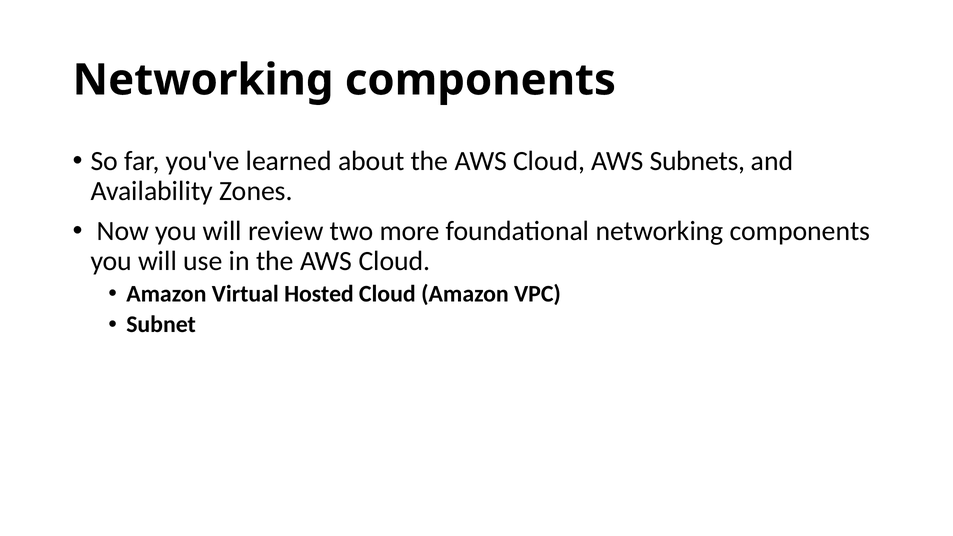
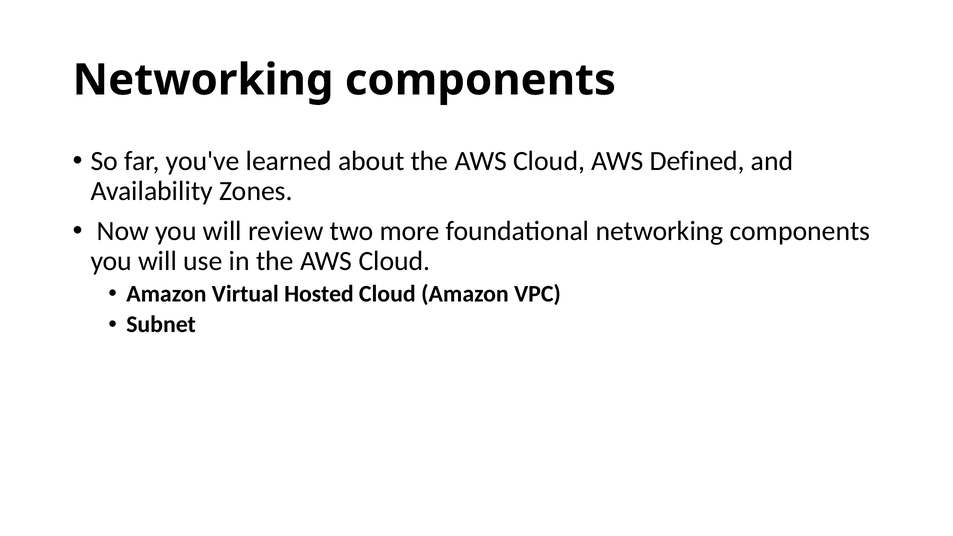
Subnets: Subnets -> Defined (697, 161)
